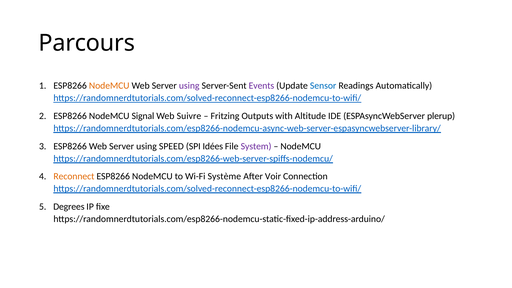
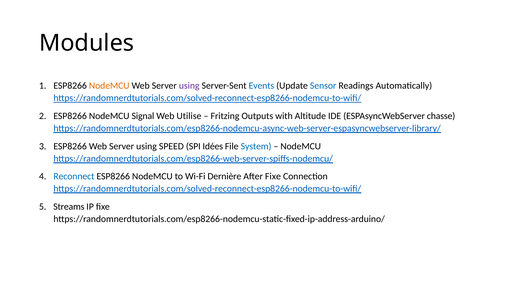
Parcours: Parcours -> Modules (87, 43)
Events colour: purple -> blue (261, 86)
Suivre: Suivre -> Utilise (189, 116)
plerup: plerup -> chasse (441, 116)
System colour: purple -> blue (256, 146)
Reconnect colour: orange -> blue (74, 176)
Système: Système -> Dernière (224, 176)
After Voir: Voir -> Fixe (273, 176)
Degrees: Degrees -> Streams (69, 207)
